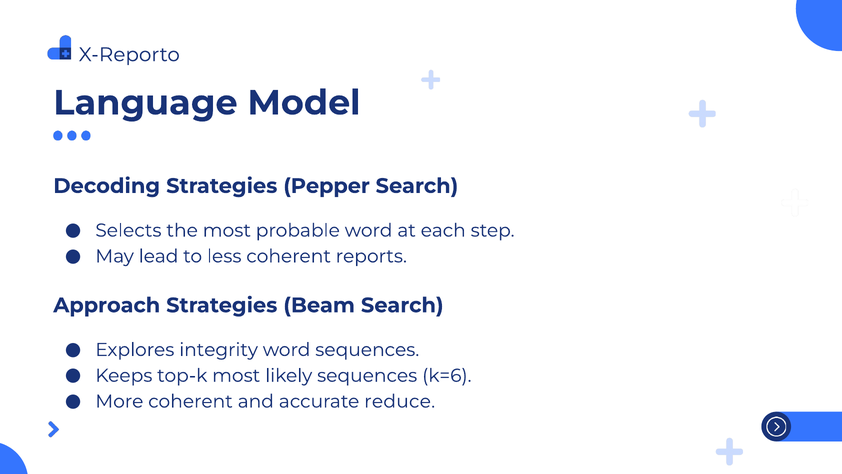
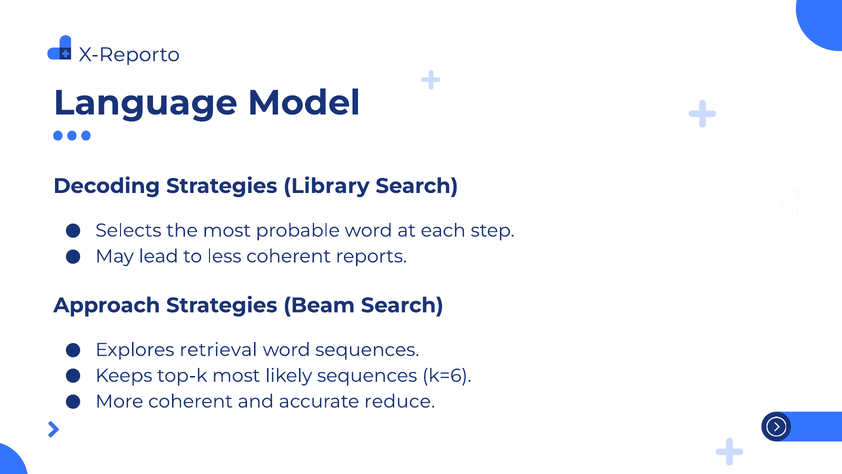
Pepper: Pepper -> Library (326, 186)
integrity: integrity -> retrieval (218, 350)
